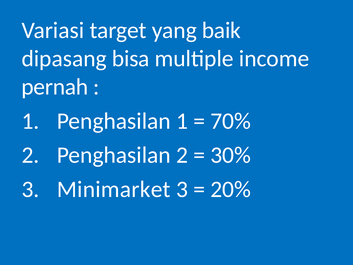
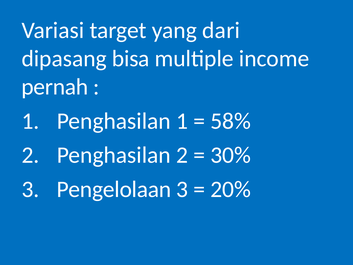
baik: baik -> dari (221, 30)
70%: 70% -> 58% (231, 121)
Minimarket: Minimarket -> Pengelolaan (114, 189)
